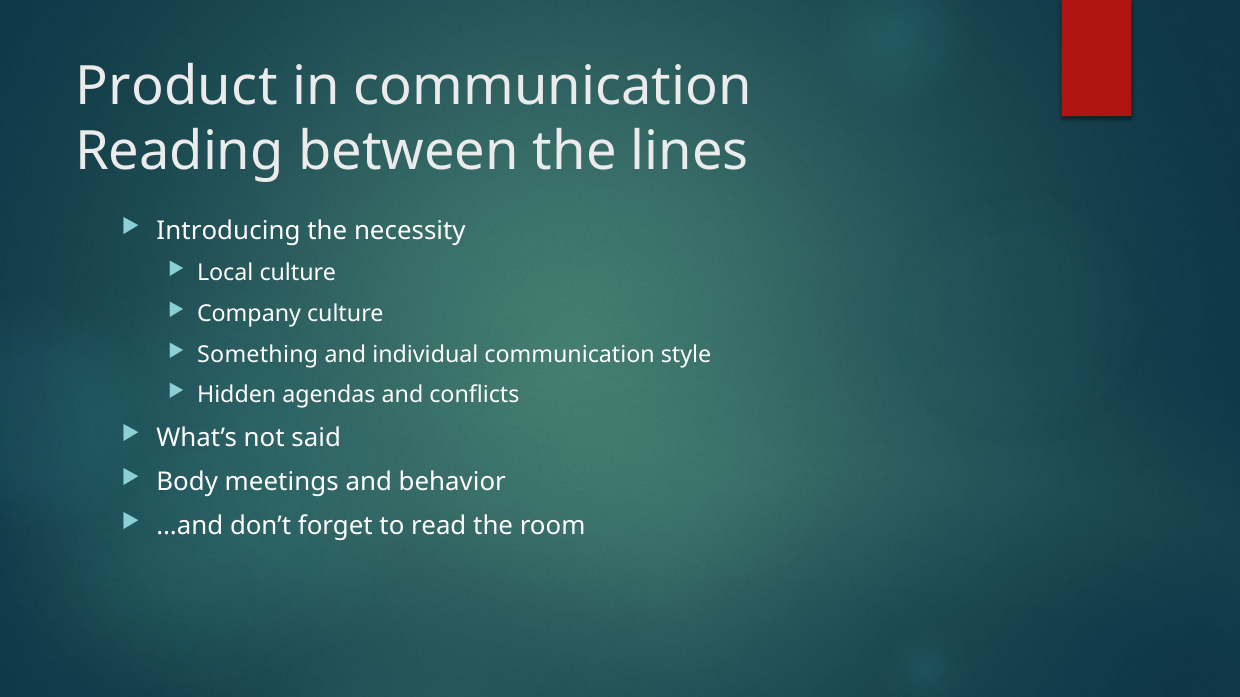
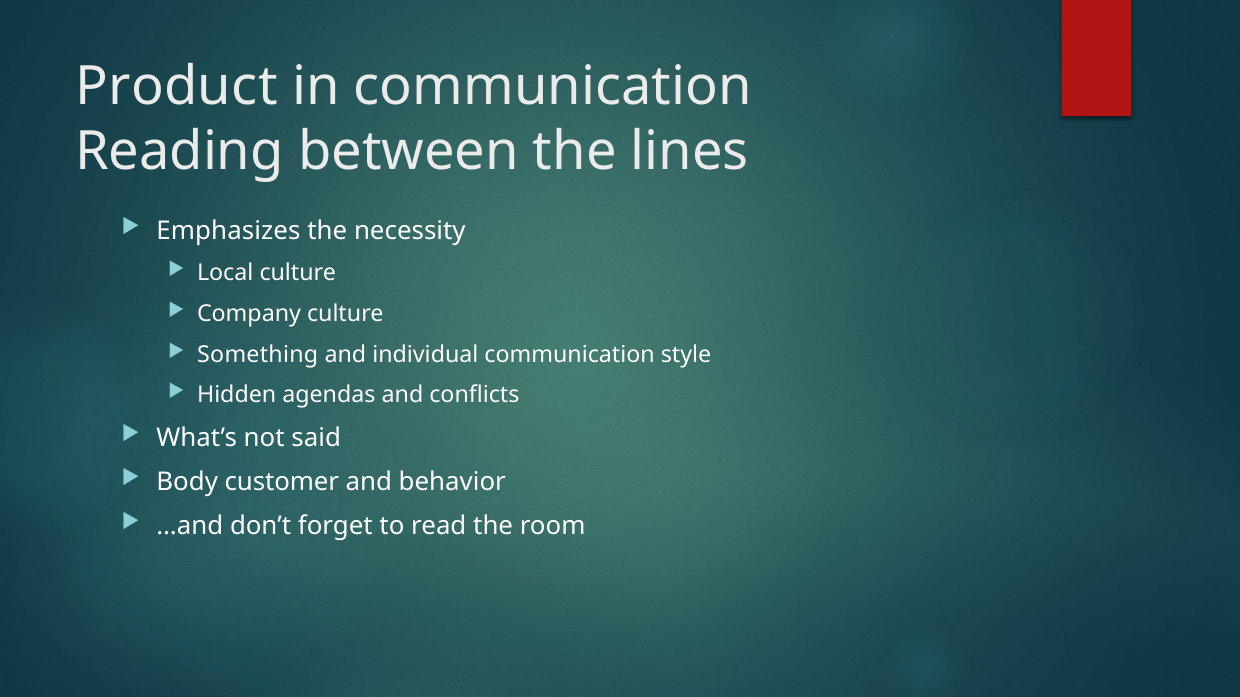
Introducing: Introducing -> Emphasizes (228, 231)
meetings: meetings -> customer (282, 482)
